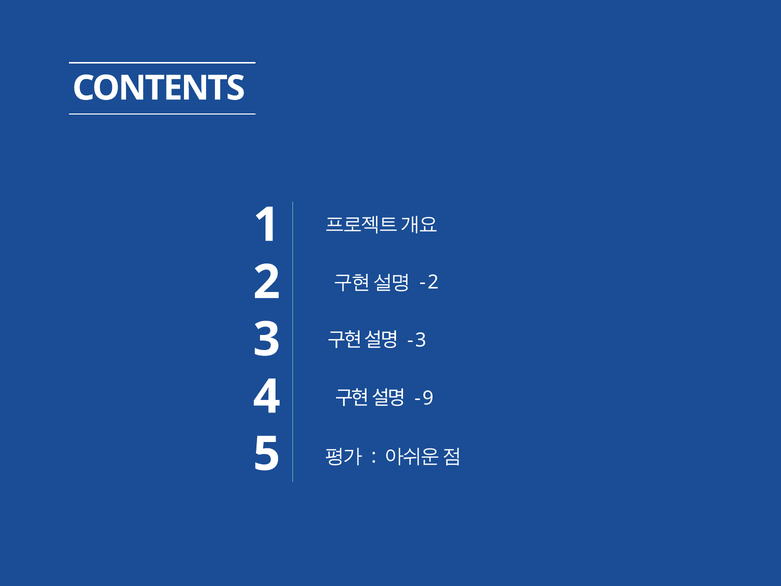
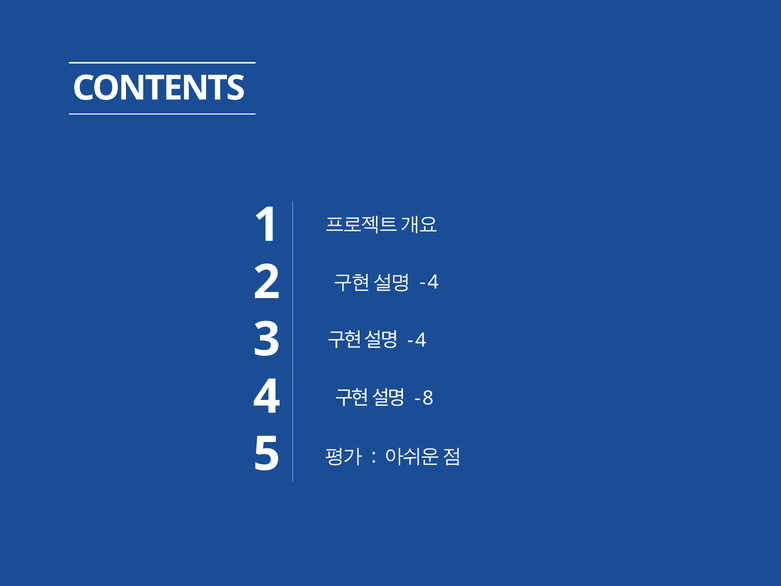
2: 2 -> 4 (433, 282)
3: 3 -> 4 (421, 340)
9: 9 -> 8 (428, 398)
